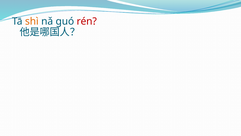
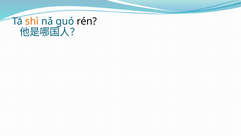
rén colour: red -> black (87, 21)
